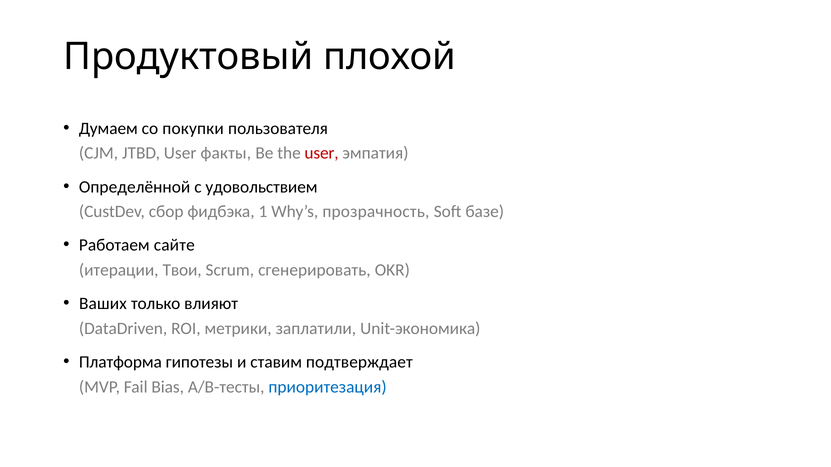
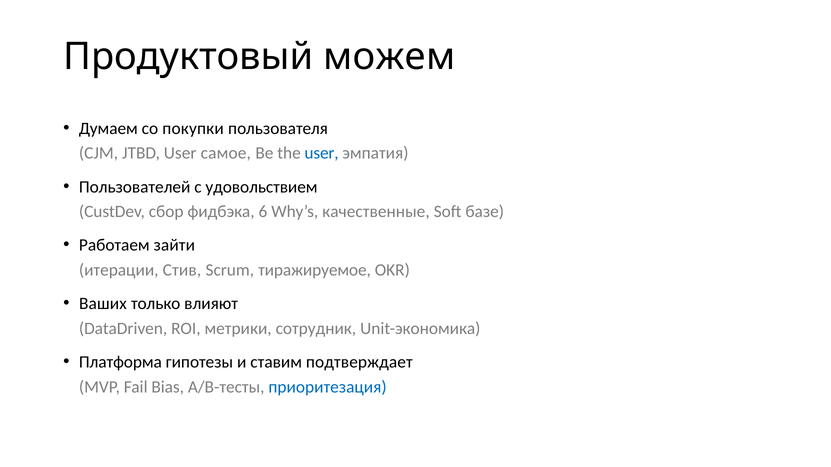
плохой: плохой -> можем (389, 57)
факты: факты -> самое (226, 153)
user colour: red -> blue (322, 153)
Определённой: Определённой -> Пользователей (135, 187)
1: 1 -> 6 (263, 212)
прозрачность: прозрачность -> качественные (376, 212)
сайте: сайте -> зайти (174, 245)
Твои: Твои -> Стив (182, 270)
сгенерировать: сгенерировать -> тиражируемое (314, 270)
заплатили: заплатили -> сотрудник (316, 329)
